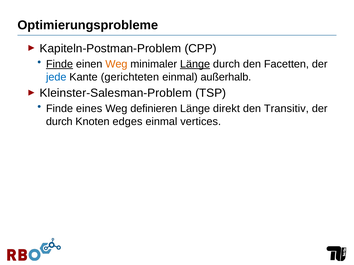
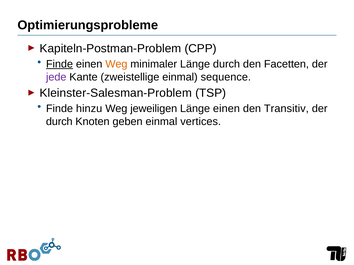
Länge underline: present -> none (195, 64)
jede colour: blue -> purple (56, 77)
gerichteten: gerichteten -> zweistellige (130, 77)
außerhalb: außerhalb -> sequence (226, 77)
eines: eines -> hinzu (89, 109)
definieren: definieren -> jeweiligen (154, 109)
Länge direkt: direkt -> einen (226, 109)
edges: edges -> geben (128, 122)
